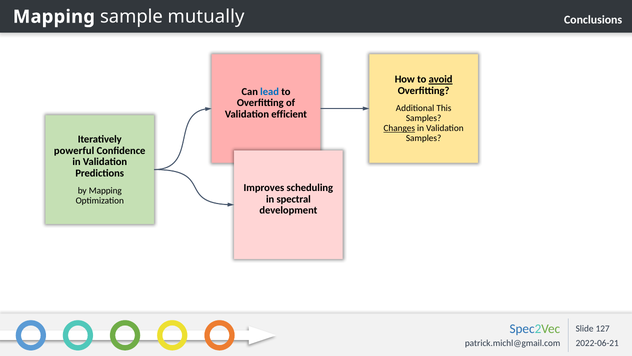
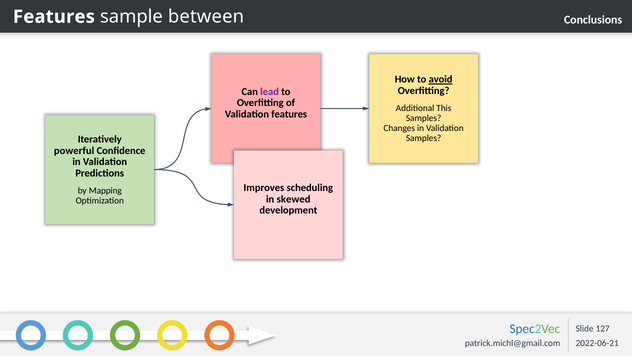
Mapping: Mapping -> Features (54, 17)
mutually: mutually -> between (206, 17)
lead colour: blue -> purple (270, 91)
Validation efficient: efficient -> features (289, 114)
Changes underline: present -> none (399, 128)
spectral: spectral -> skewed (294, 199)
